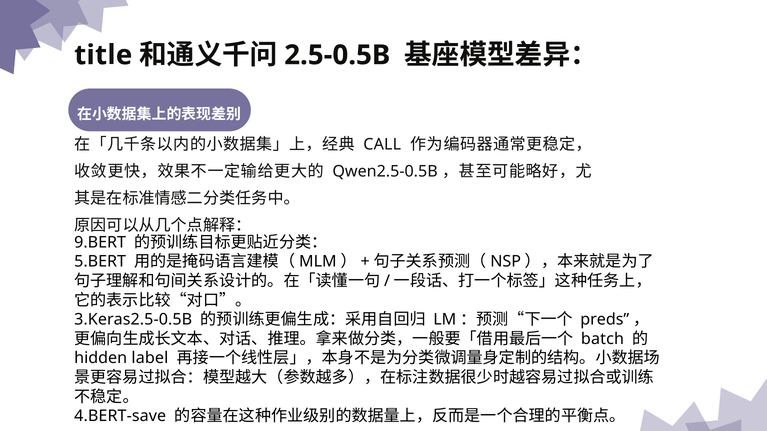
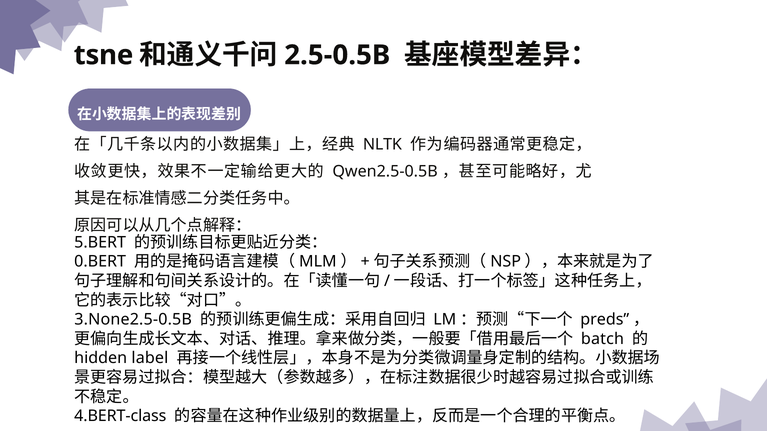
title: title -> tsne (104, 55)
CALL: CALL -> NLTK (382, 145)
9.BERT: 9.BERT -> 5.BERT (100, 242)
5.BERT: 5.BERT -> 0.BERT (100, 262)
3.Keras2.5-0.5B: 3.Keras2.5-0.5B -> 3.None2.5-0.5B (133, 320)
4.BERT-save: 4.BERT-save -> 4.BERT-class (120, 417)
